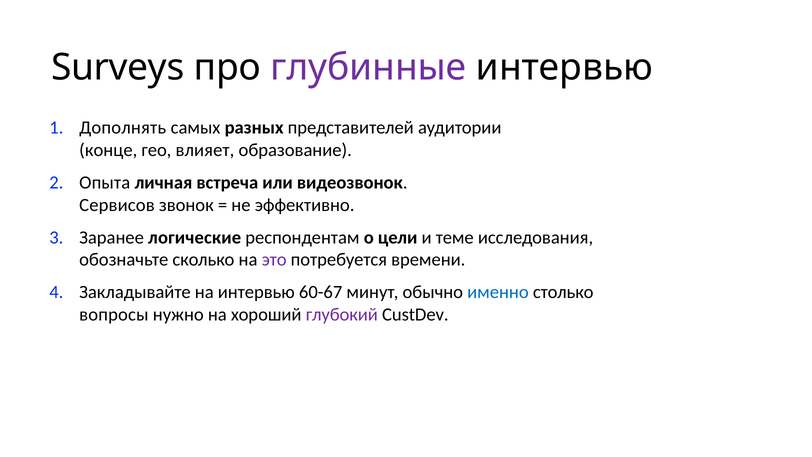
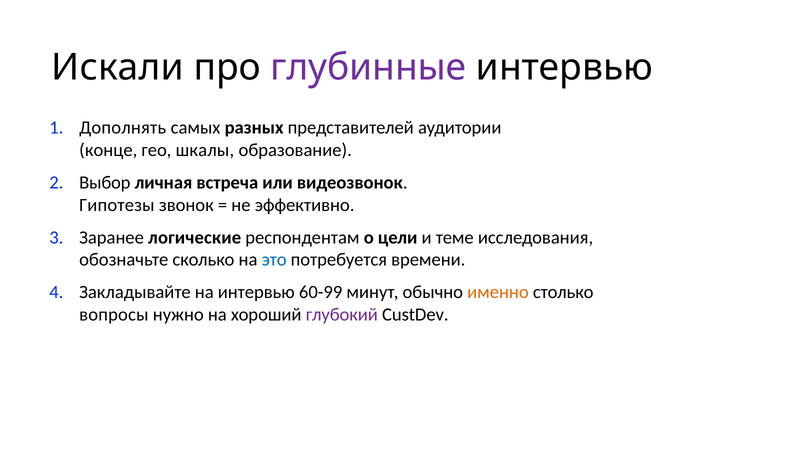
Surveys: Surveys -> Искали (118, 68)
влияет: влияет -> шкалы (205, 150)
Опыта: Опыта -> Выбор (105, 183)
Сервисов: Сервисов -> Гипотезы (117, 205)
это colour: purple -> blue (274, 260)
60-67: 60-67 -> 60-99 (321, 292)
именно colour: blue -> orange (498, 292)
